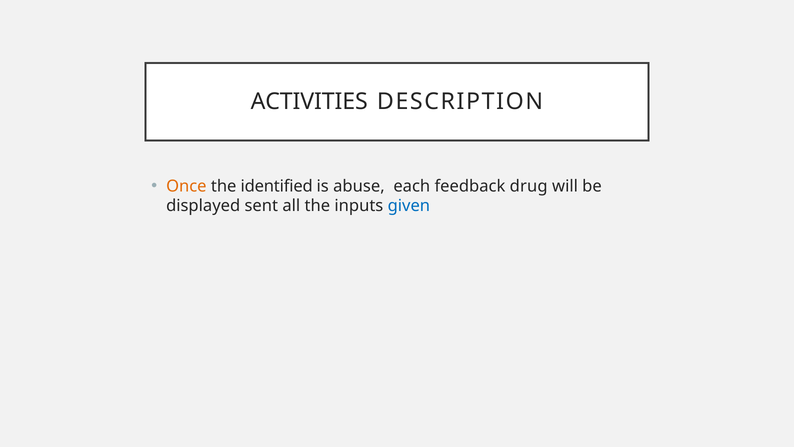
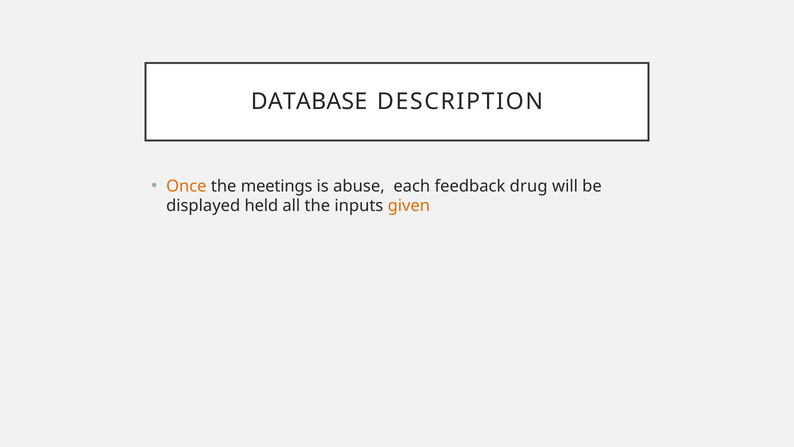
ACTIVITIES: ACTIVITIES -> DATABASE (309, 101)
identified: identified -> meetings (277, 186)
sent: sent -> held (261, 206)
given colour: blue -> orange (409, 206)
